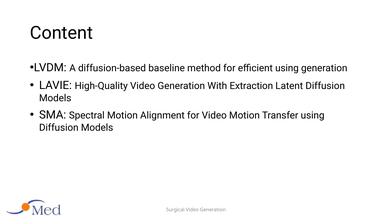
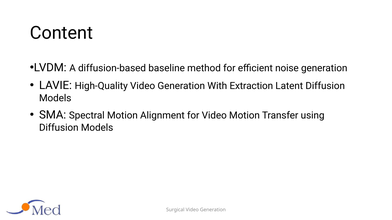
efficient using: using -> noise (287, 68)
